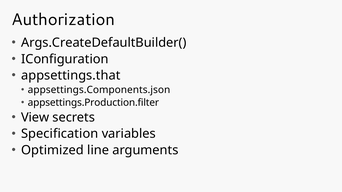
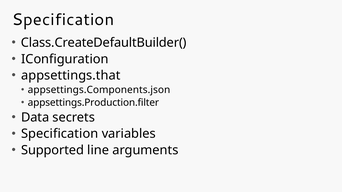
Authorization: Authorization -> Specification (63, 20)
Args.CreateDefaultBuilder(: Args.CreateDefaultBuilder( -> Class.CreateDefaultBuilder( (104, 43)
View: View -> Data (35, 118)
Optimized: Optimized -> Supported (53, 150)
